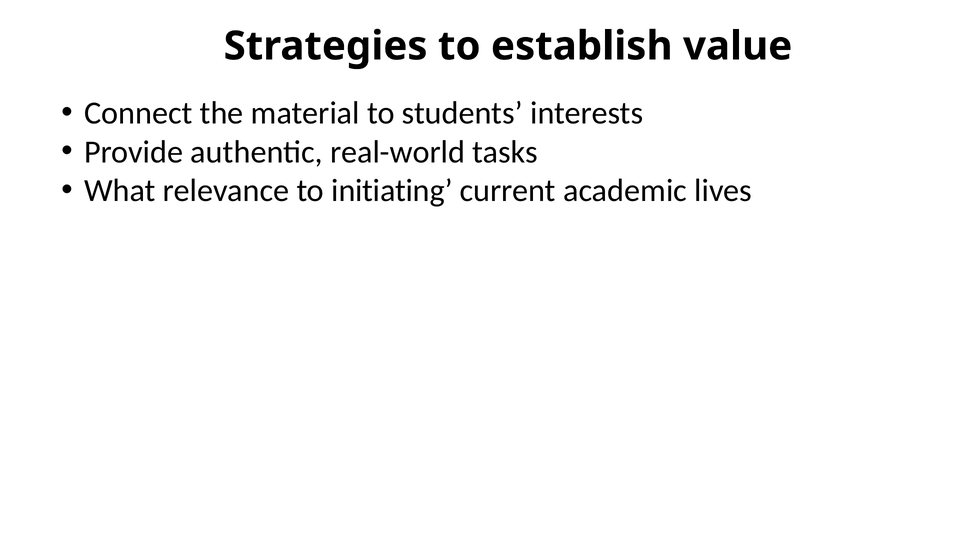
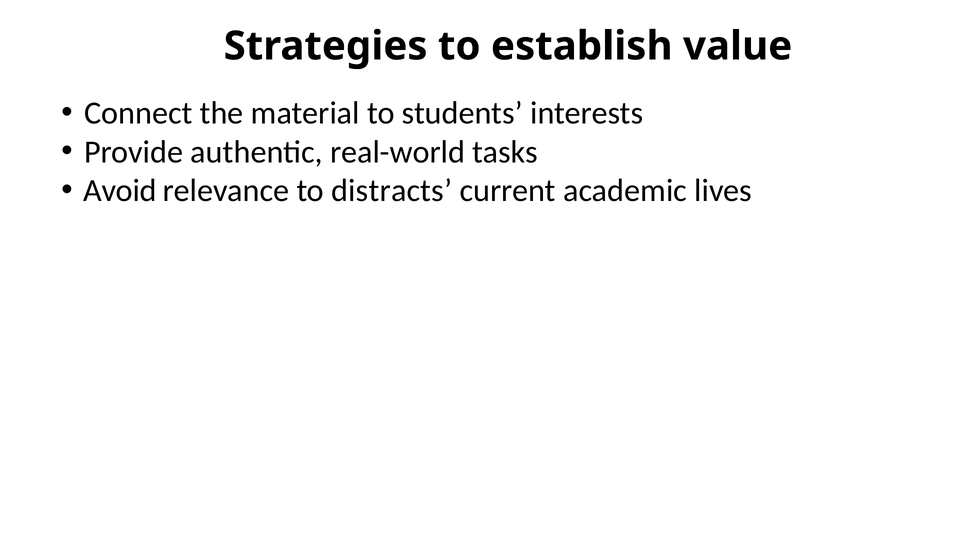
What: What -> Avoid (120, 191)
initiating: initiating -> distracts (392, 191)
